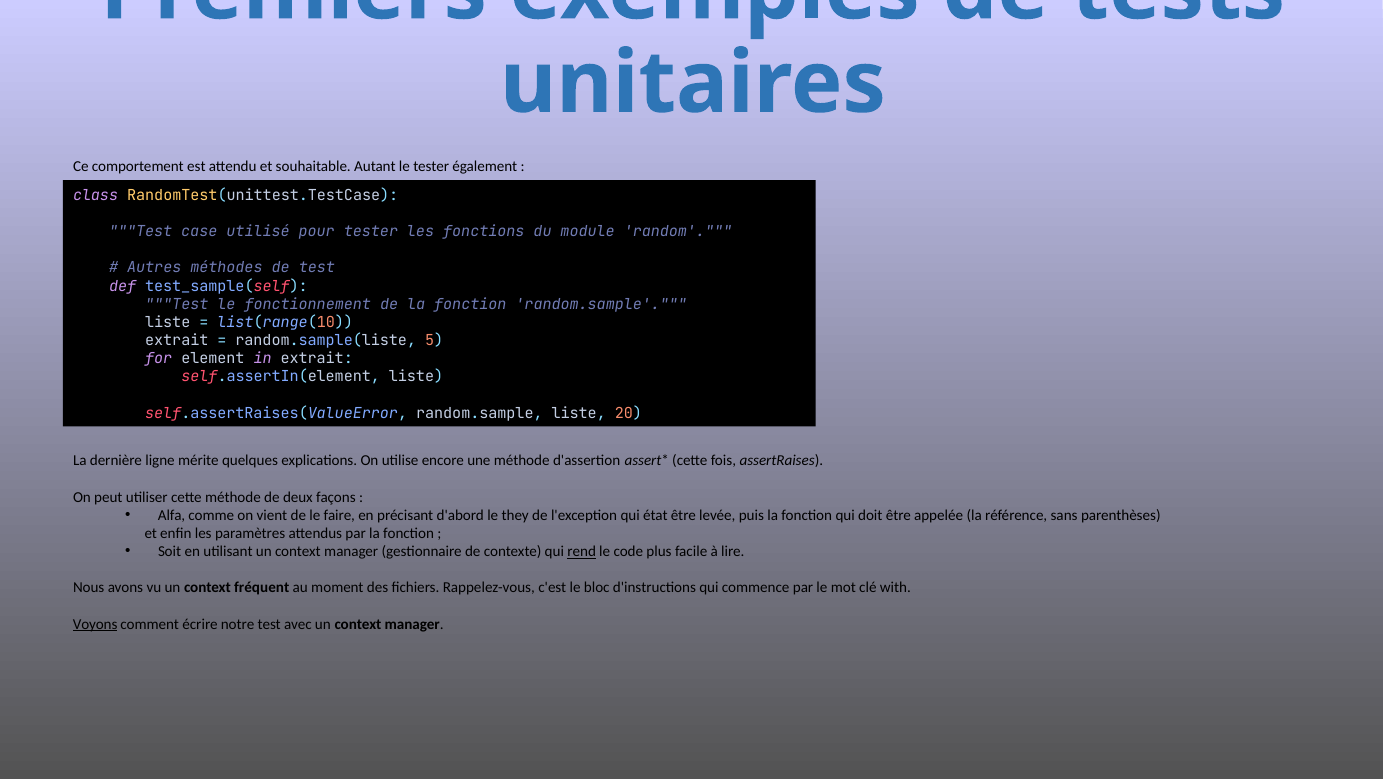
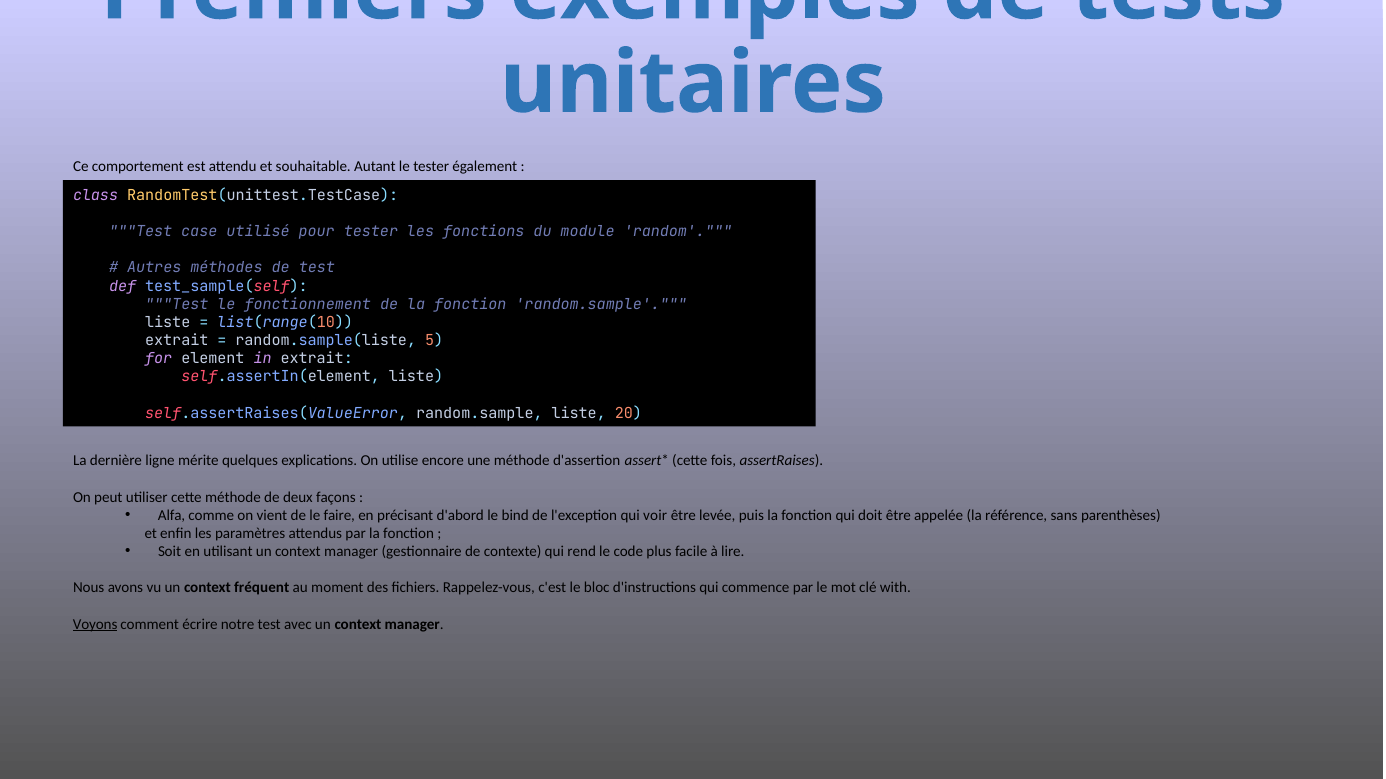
they: they -> bind (515, 516)
état: état -> voir (655, 516)
rend underline: present -> none (582, 552)
